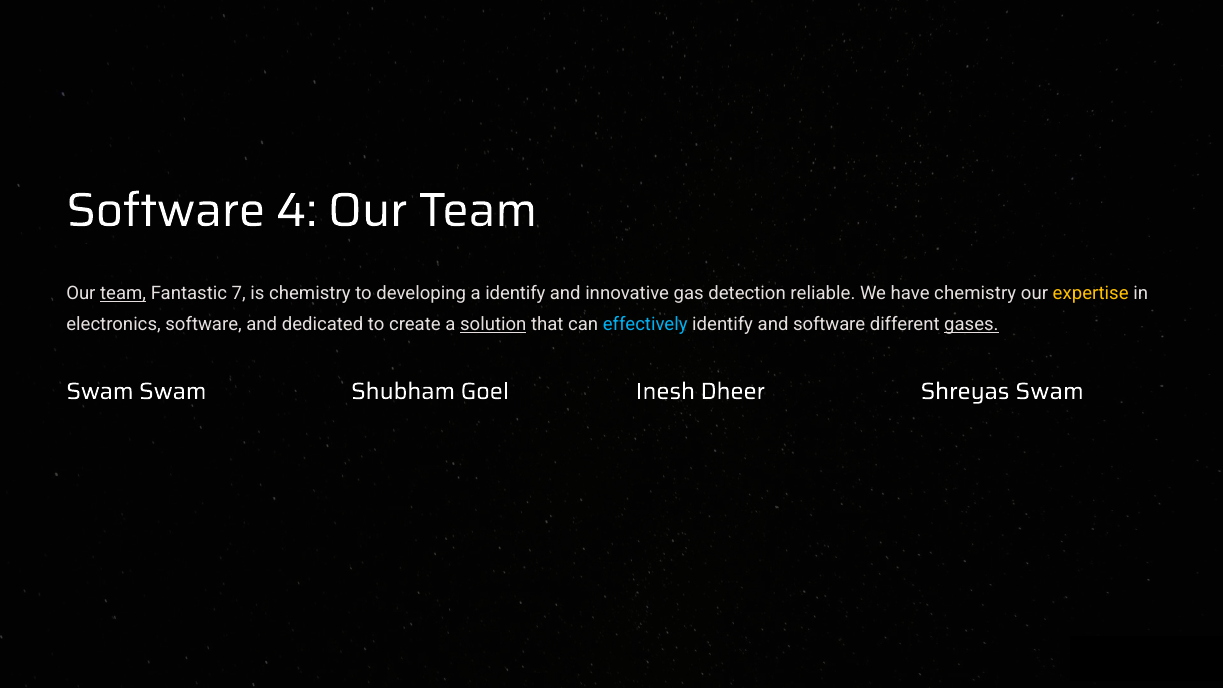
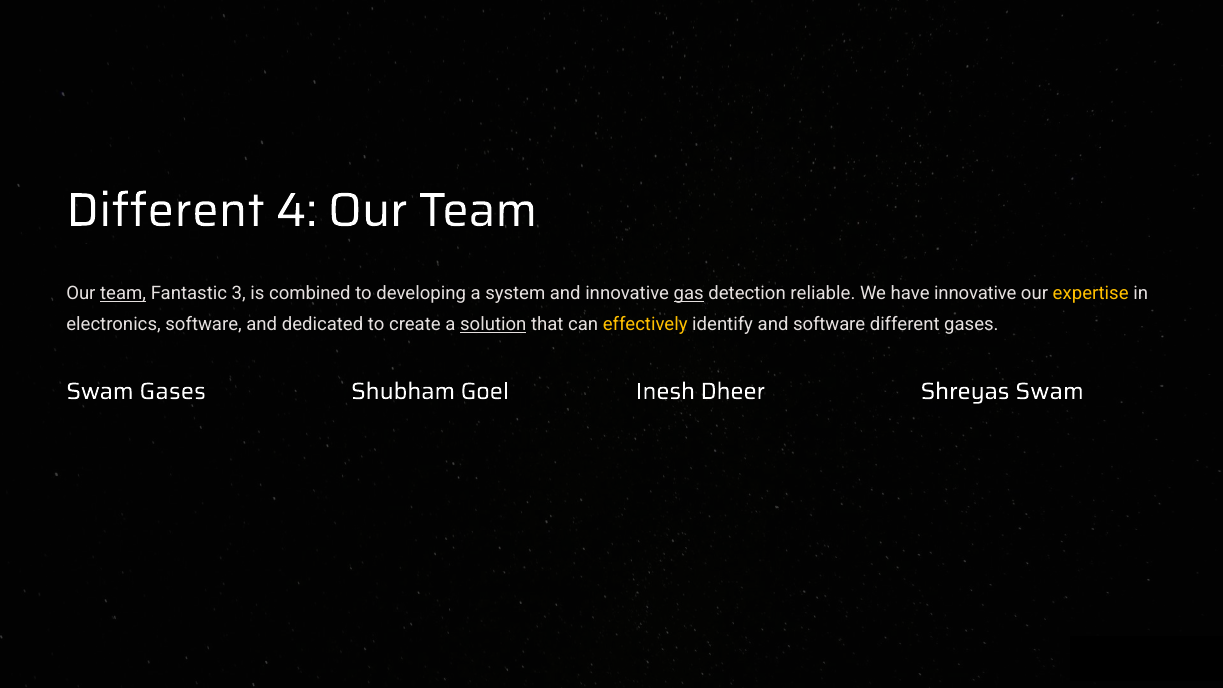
Software: Software -> Different (165, 210)
7: 7 -> 3 (239, 294)
is chemistry: chemistry -> combined (310, 294)
a identify: identify -> system (515, 294)
gas underline: none -> present (689, 294)
have chemistry: chemistry -> innovative (975, 294)
effectively colour: light blue -> yellow (645, 324)
gases underline: present -> none (971, 324)
Swam Swam: Swam -> Gases (173, 391)
